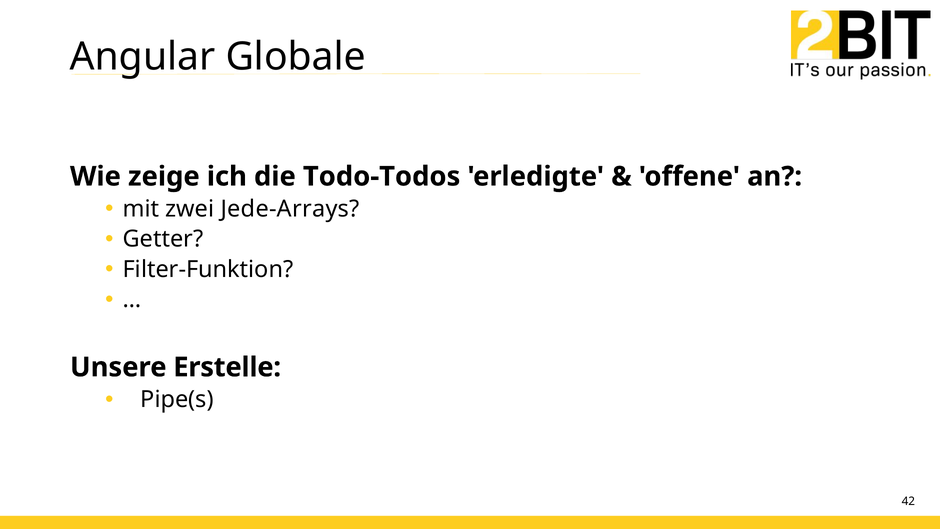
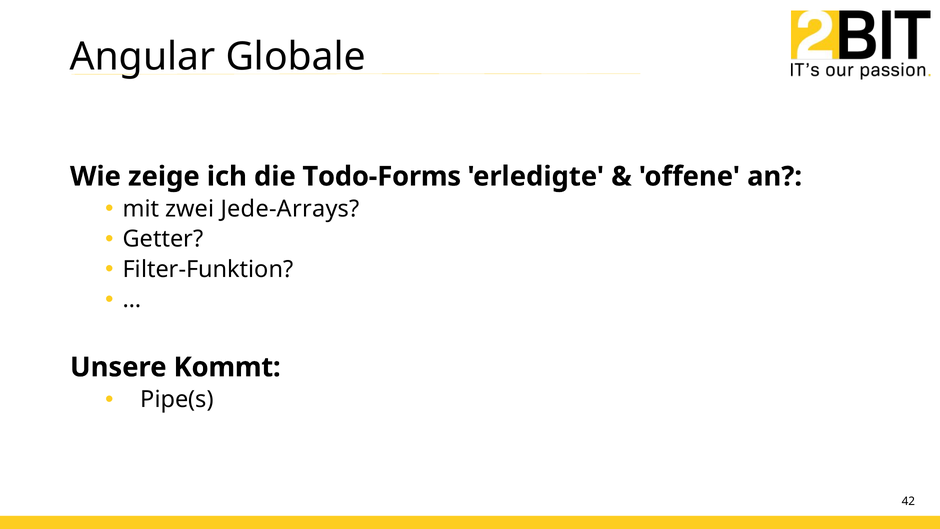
Todo-Todos: Todo-Todos -> Todo-Forms (382, 176)
Erstelle: Erstelle -> Kommt (227, 367)
